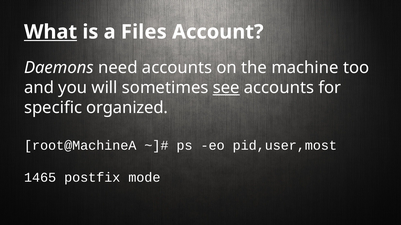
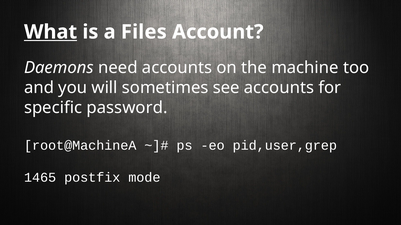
see underline: present -> none (226, 88)
organized: organized -> password (127, 108)
pid,user,most: pid,user,most -> pid,user,grep (285, 146)
